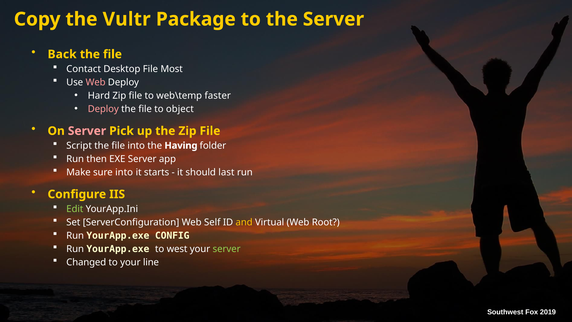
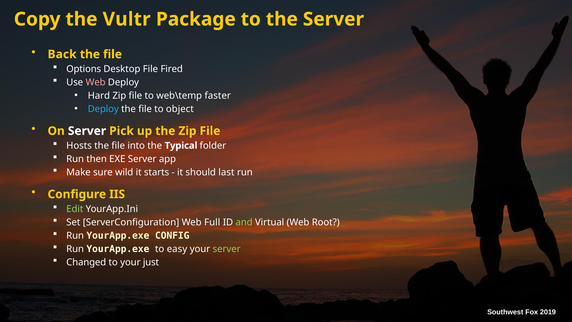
Contact: Contact -> Options (84, 69)
Most: Most -> Fired (172, 69)
Deploy colour: pink -> light blue (103, 109)
Server colour: pink -> white (87, 131)
Script: Script -> Hosts (79, 145)
Having: Having -> Typical (181, 145)
sure into: into -> wild (124, 172)
Self: Self -> Full (212, 222)
and colour: yellow -> light green (244, 222)
west: west -> easy (177, 249)
line: line -> just (151, 262)
